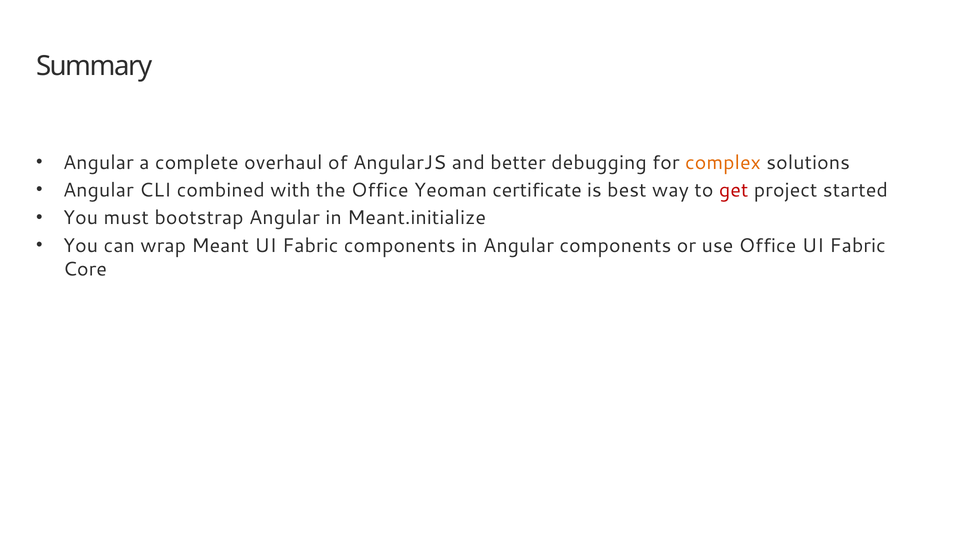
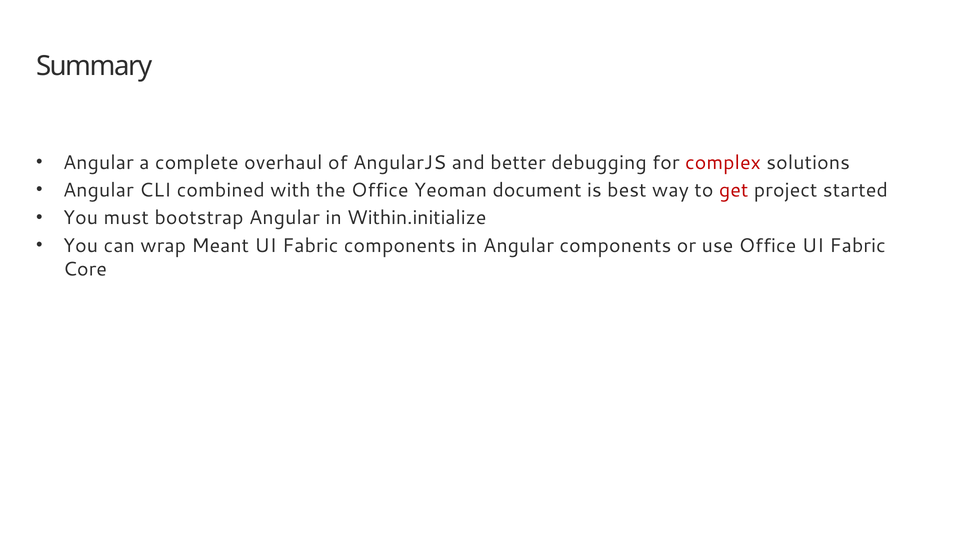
complex colour: orange -> red (723, 163)
certificate: certificate -> document (537, 190)
Meant.initialize: Meant.initialize -> Within.initialize (417, 218)
